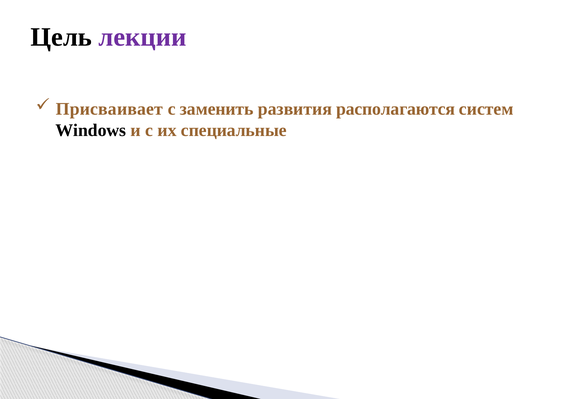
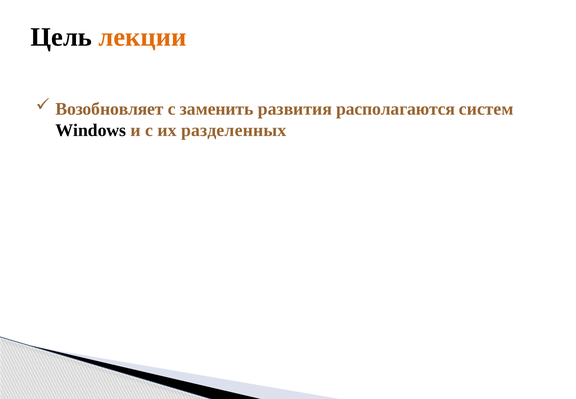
лекции colour: purple -> orange (143, 37)
Присваивает: Присваивает -> Возобновляет (110, 109)
специальные: специальные -> разделенных (234, 130)
